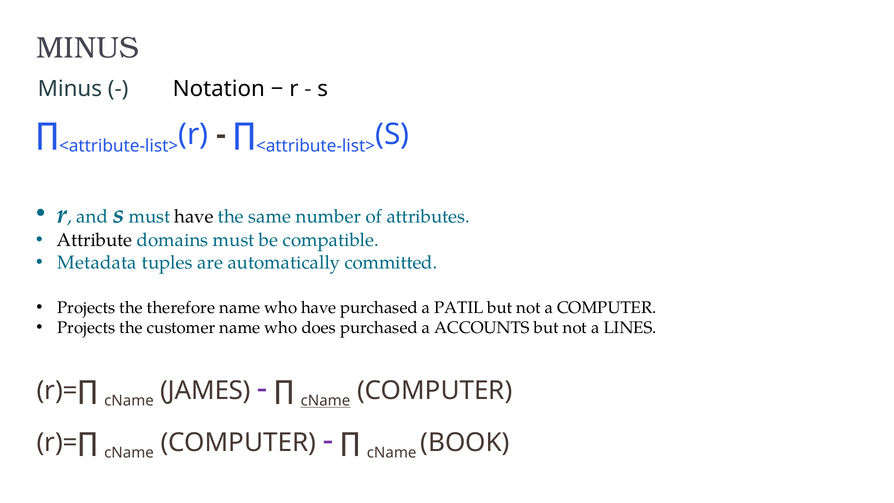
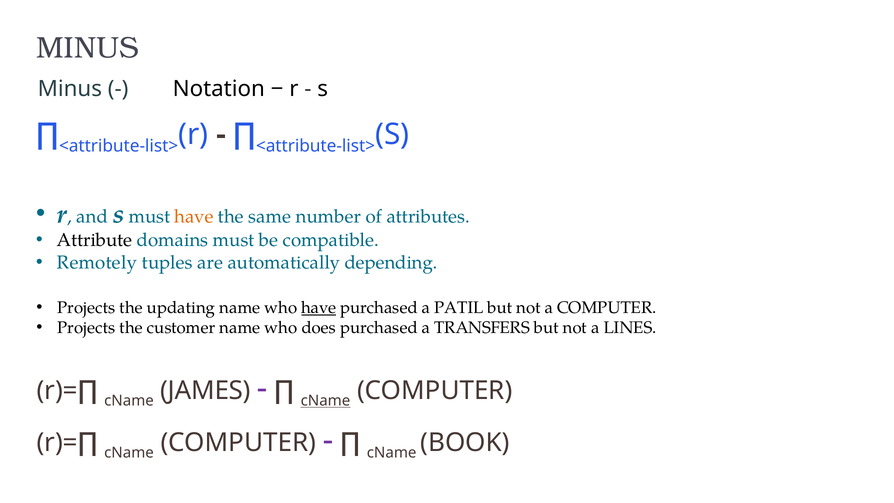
have colour: black -> orange (194, 216)
Metadata: Metadata -> Remotely (97, 263)
committed: committed -> depending (391, 263)
therefore: therefore -> updating (181, 307)
have underline: none -> present (319, 307)
ACCOUNTS: ACCOUNTS -> TRANSFERS (482, 328)
